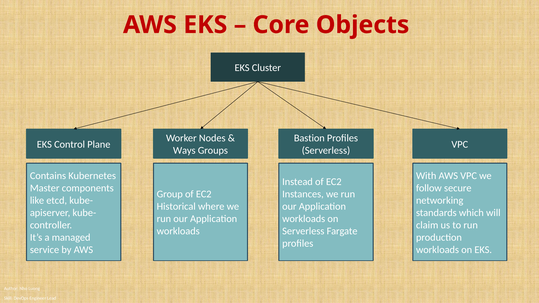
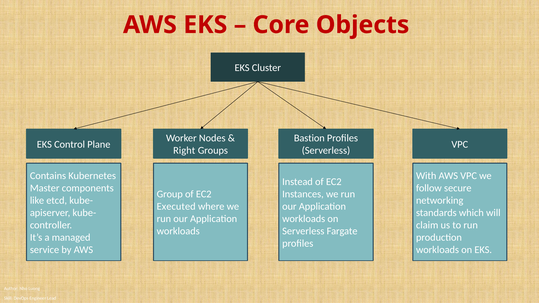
Ways: Ways -> Right (184, 151)
Historical: Historical -> Executed (176, 207)
